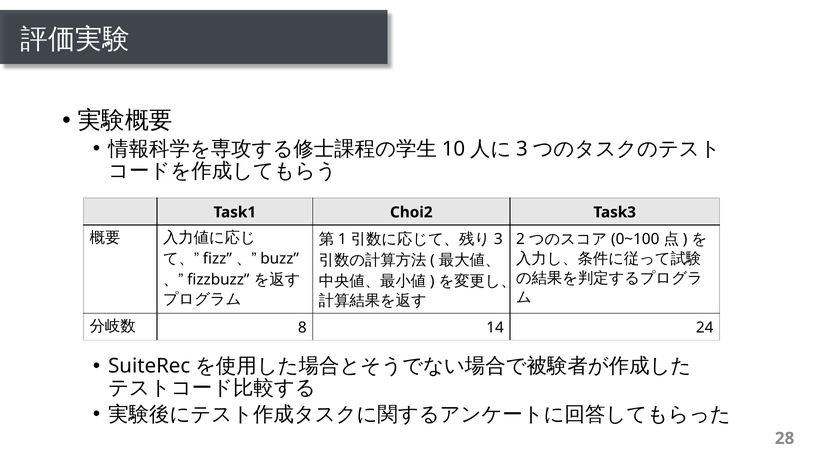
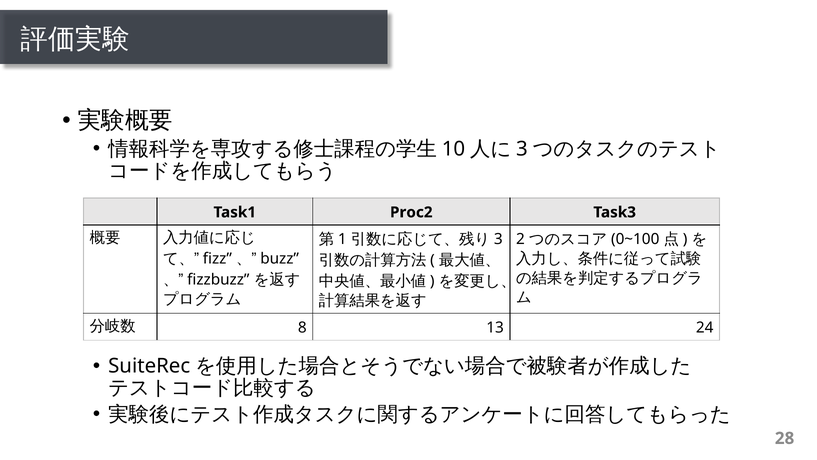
Choi2: Choi2 -> Proc2 (411, 212)
14: 14 -> 13 (495, 327)
